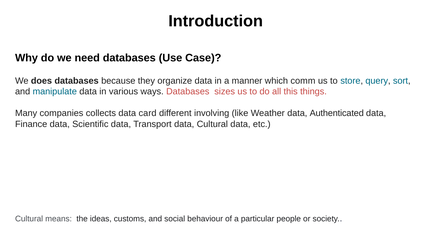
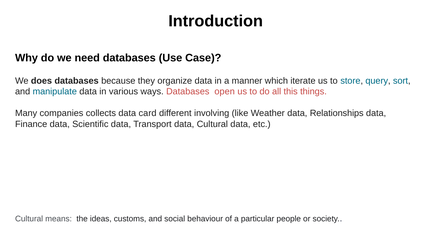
comm: comm -> iterate (303, 81)
sizes: sizes -> open (225, 91)
Authenticated: Authenticated -> Relationships (337, 113)
